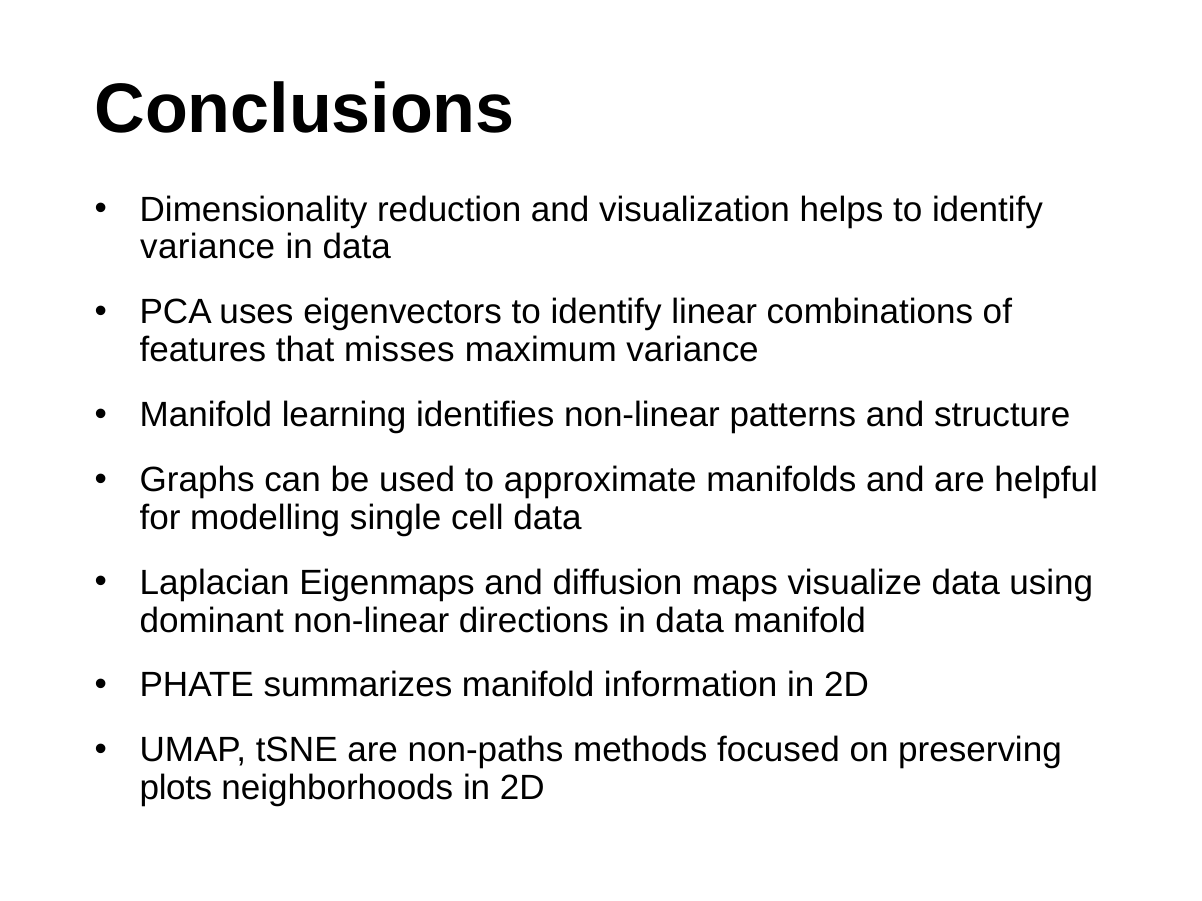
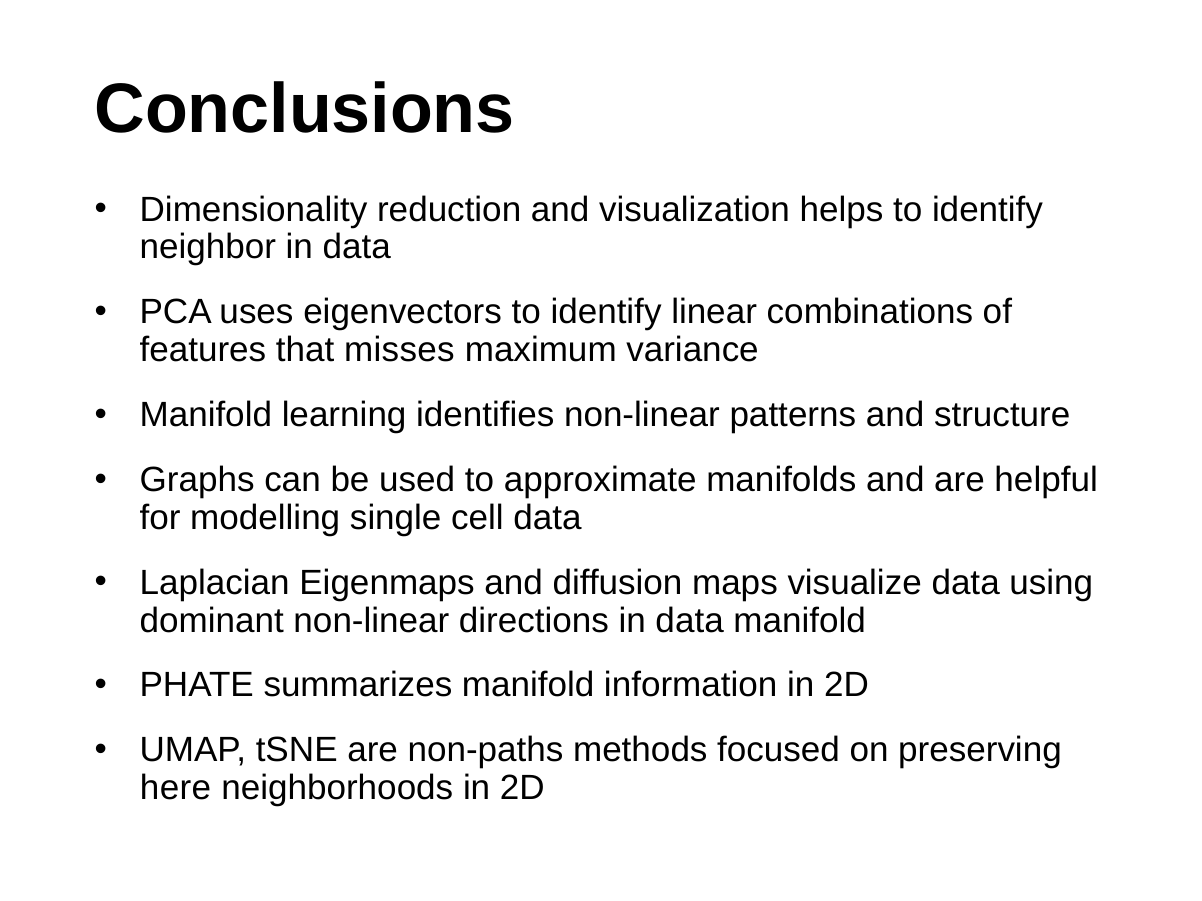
variance: variance -> neighbor (208, 248)
plots: plots -> here (176, 789)
